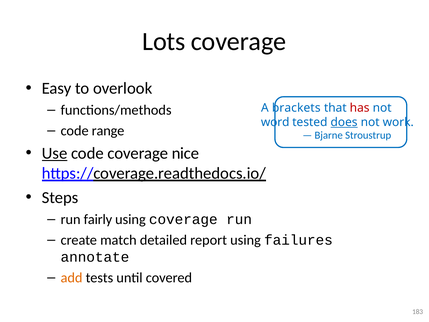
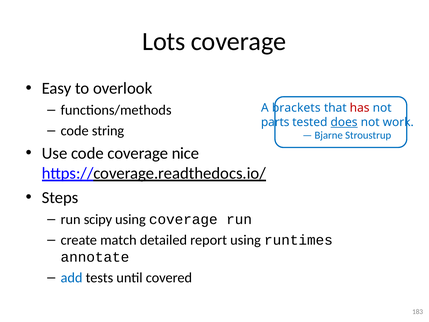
word: word -> parts (275, 122)
range: range -> string (108, 131)
Use underline: present -> none (55, 153)
fairly: fairly -> scipy (98, 219)
failures: failures -> runtimes (298, 240)
add colour: orange -> blue (72, 277)
